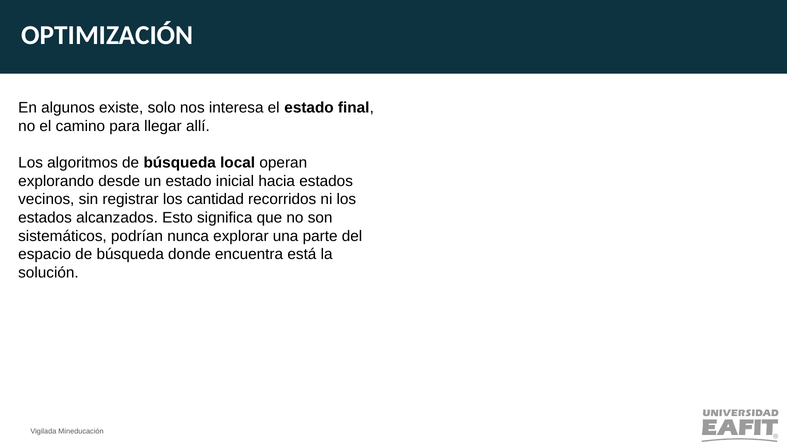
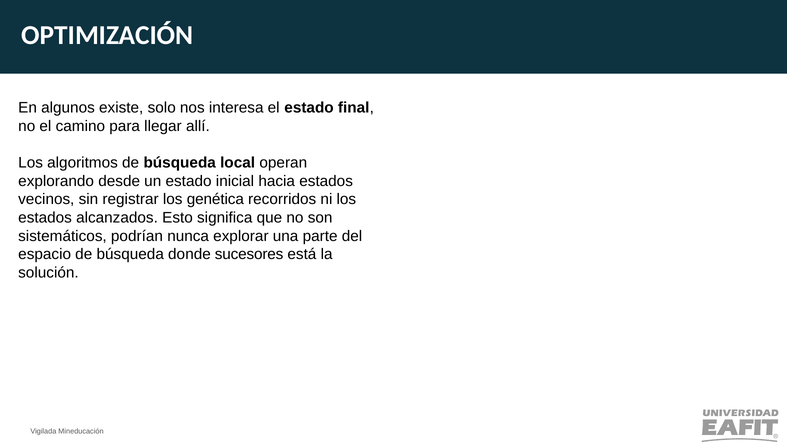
cantidad: cantidad -> genética (215, 200)
encuentra: encuentra -> sucesores (249, 255)
